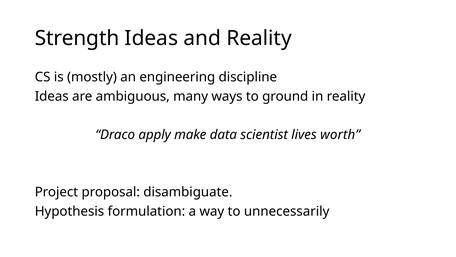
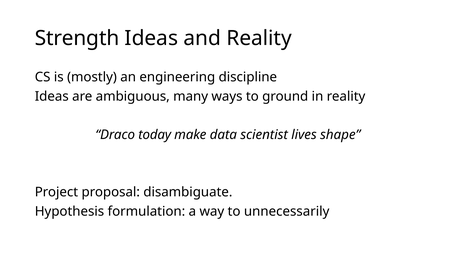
apply: apply -> today (155, 134)
worth: worth -> shape (340, 134)
